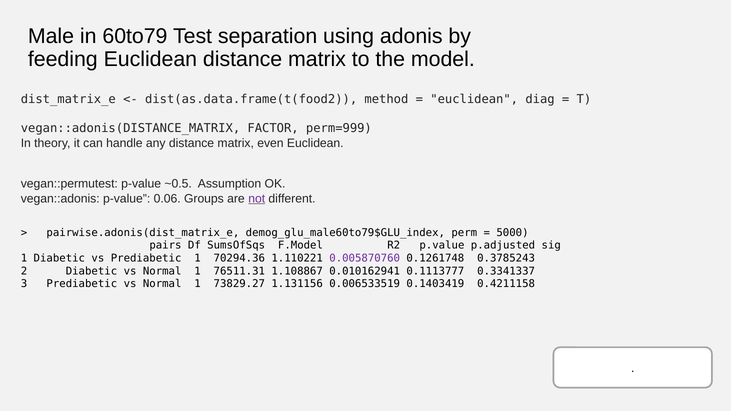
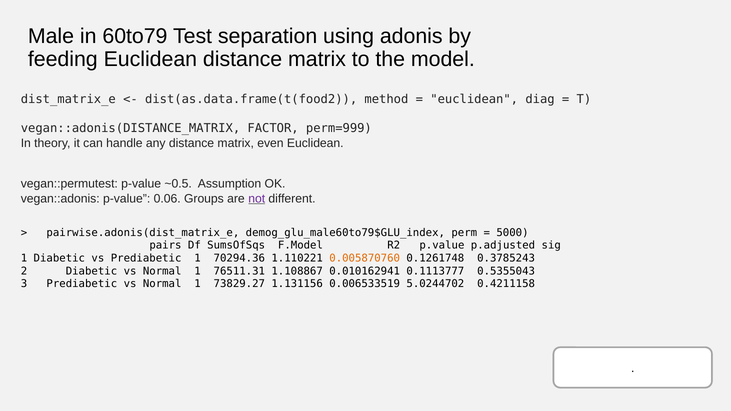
0.005870760 colour: purple -> orange (365, 258)
0.3341337: 0.3341337 -> 0.5355043 (506, 271)
0.1403419: 0.1403419 -> 5.0244702 (435, 284)
